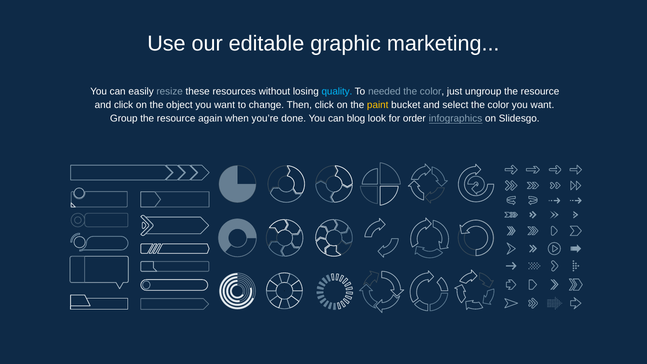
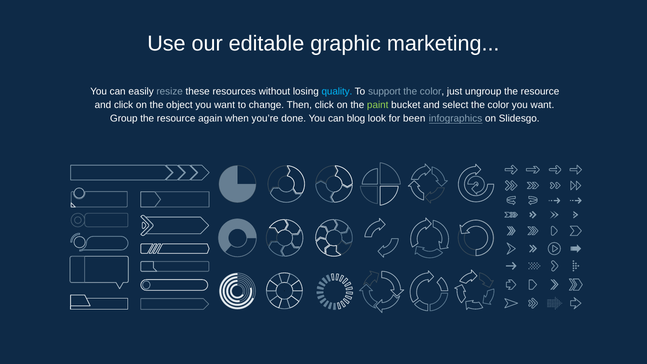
needed: needed -> support (384, 91)
paint colour: yellow -> light green (378, 105)
order: order -> been (414, 119)
